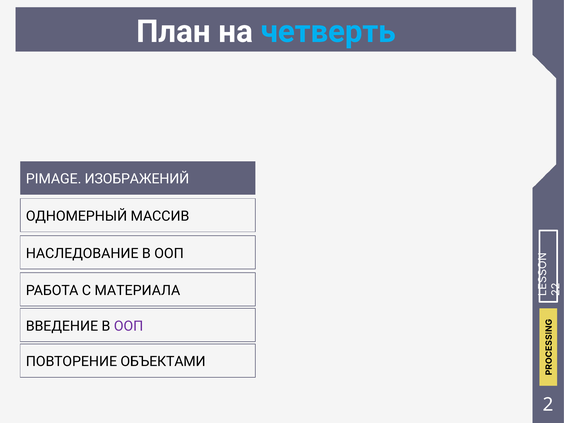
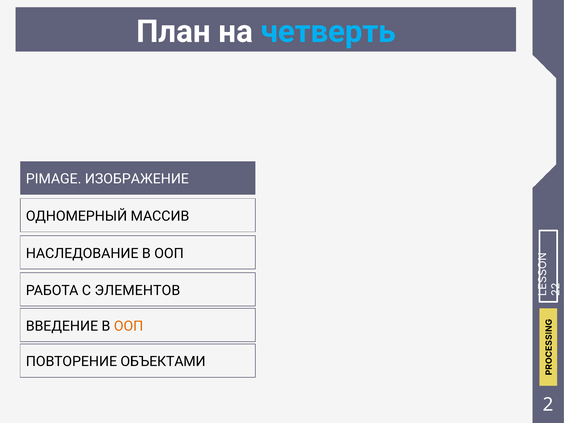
ИЗОБРАЖЕНИЙ: ИЗОБРАЖЕНИЙ -> ИЗОБРАЖЕНИЕ (137, 179)
МАТЕРИАЛА: МАТЕРИАЛА -> ЭЛЕМЕНТОВ (137, 290)
ООП colour: purple -> orange (129, 326)
